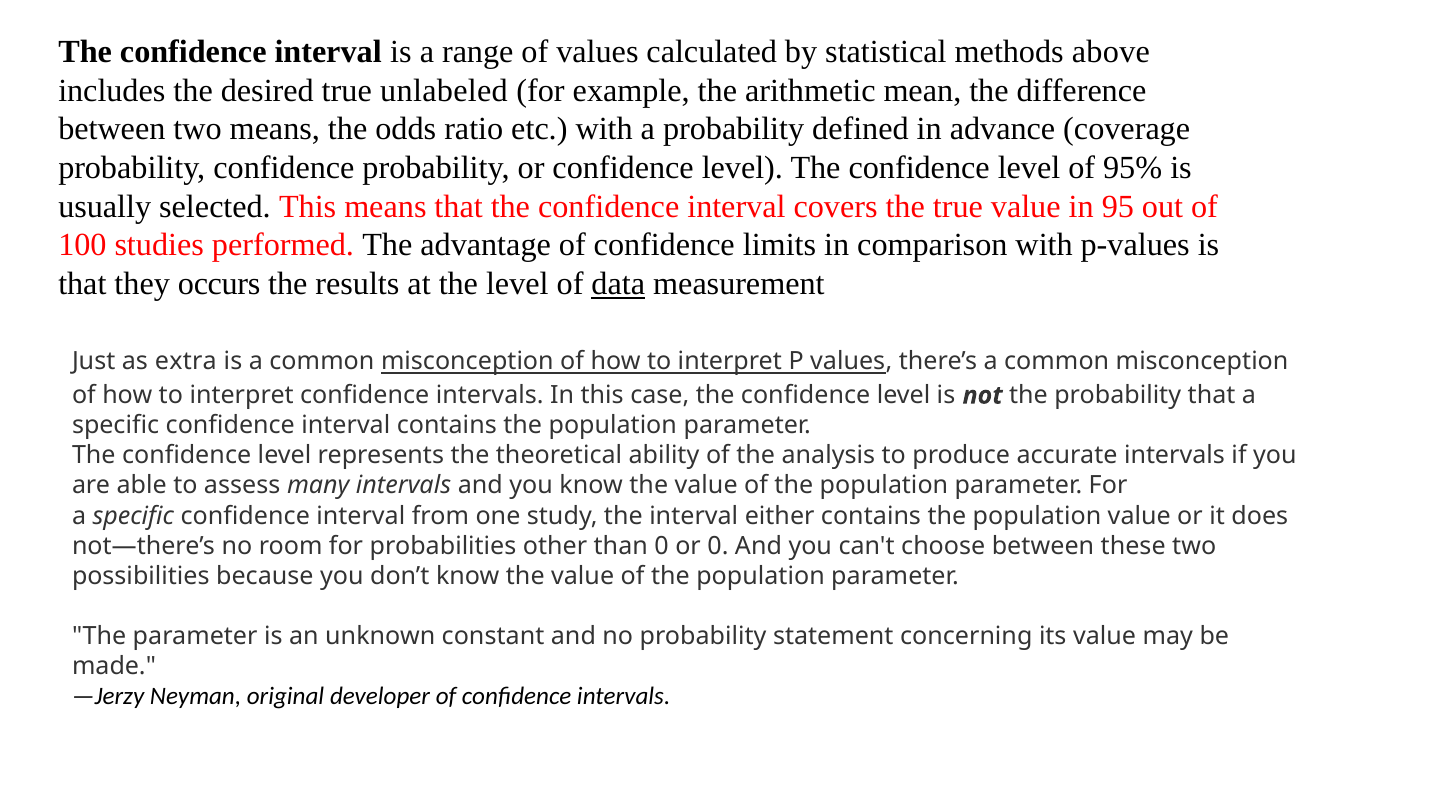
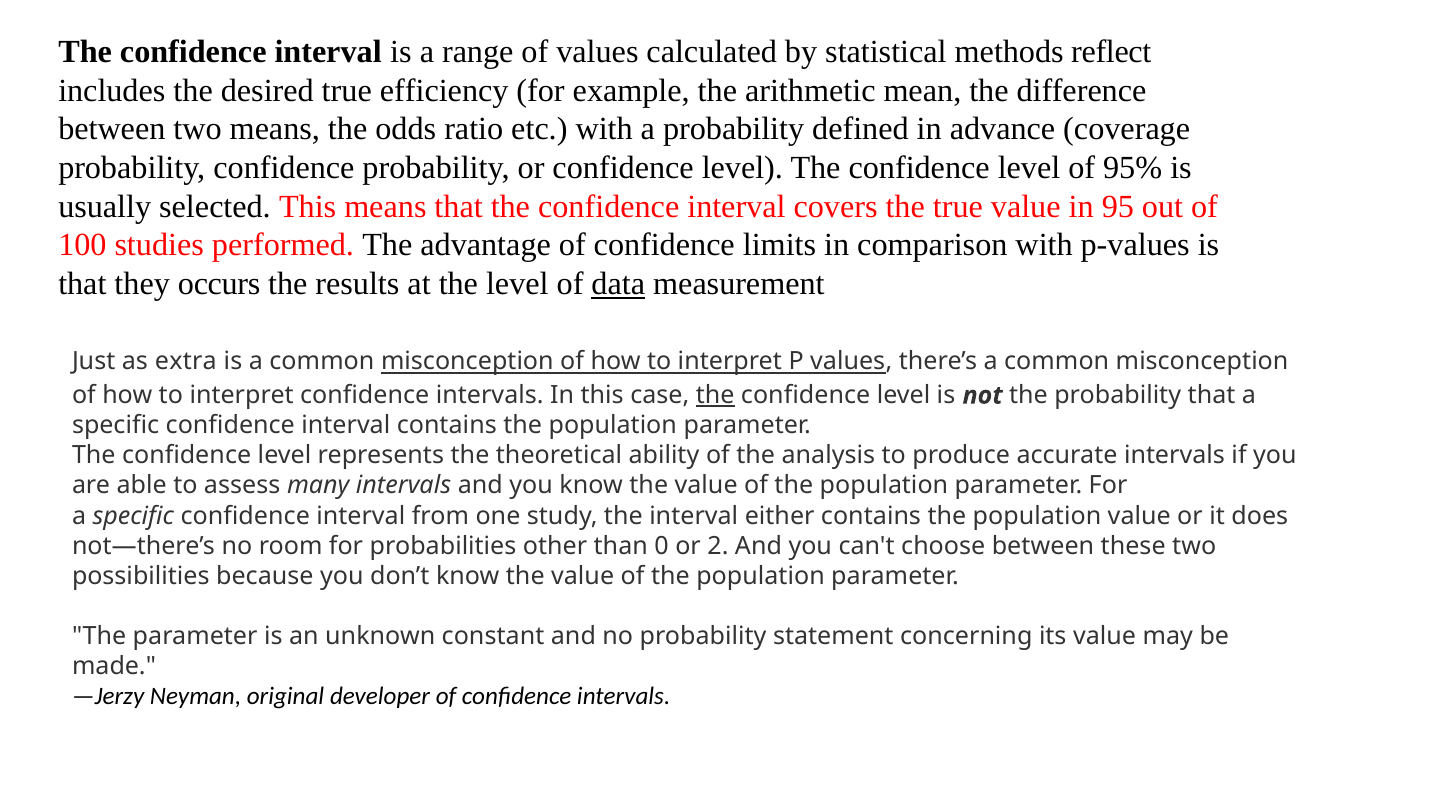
above: above -> reflect (1111, 52)
unlabeled: unlabeled -> efficiency (444, 91)
the underline: none -> present (715, 395)
or 0: 0 -> 2 (718, 546)
